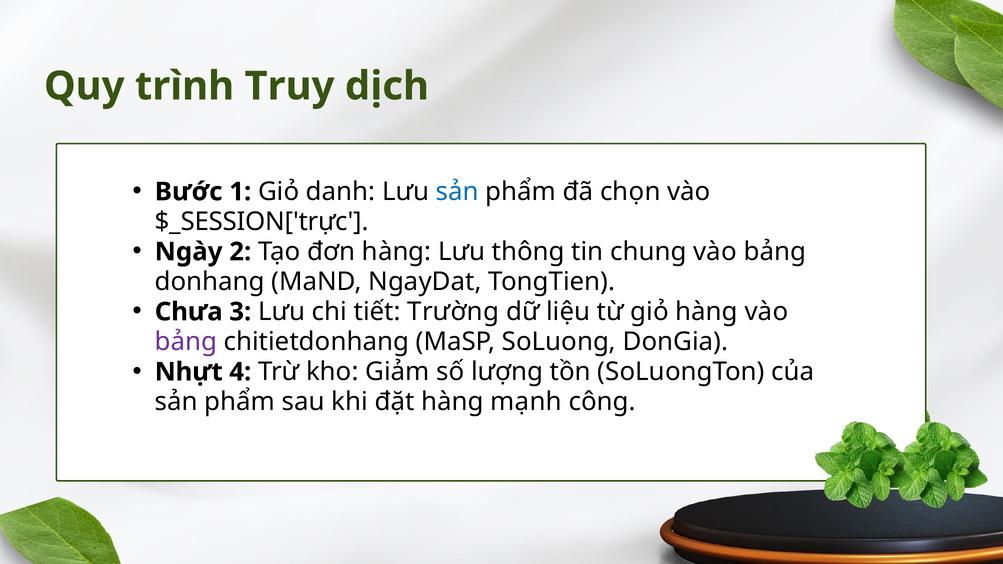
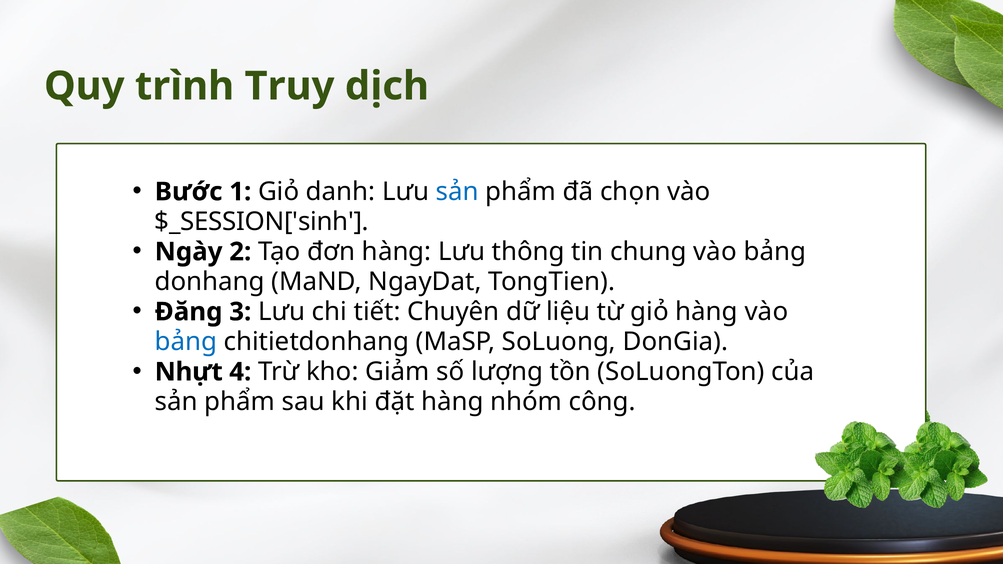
$_SESSION['trực: $_SESSION['trực -> $_SESSION['sinh (262, 222)
Chưa: Chưa -> Đăng (189, 312)
Trường: Trường -> Chuyên (453, 312)
bảng colour: purple -> blue (186, 342)
mạnh: mạnh -> nhóm (526, 402)
